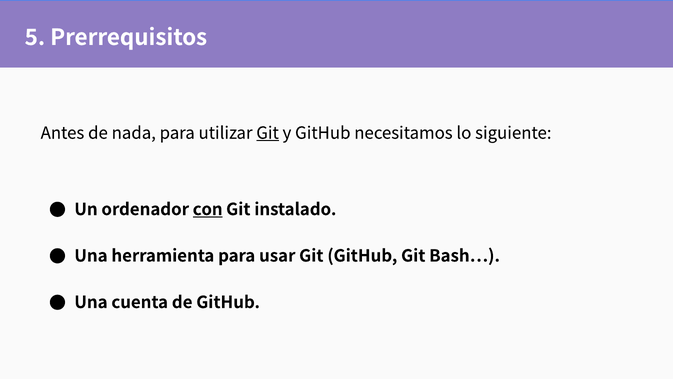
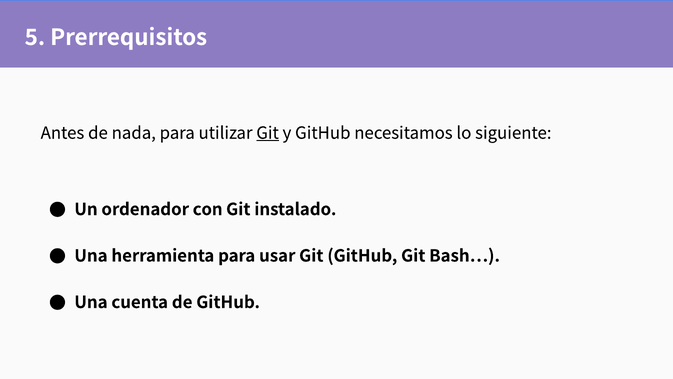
con underline: present -> none (208, 209)
